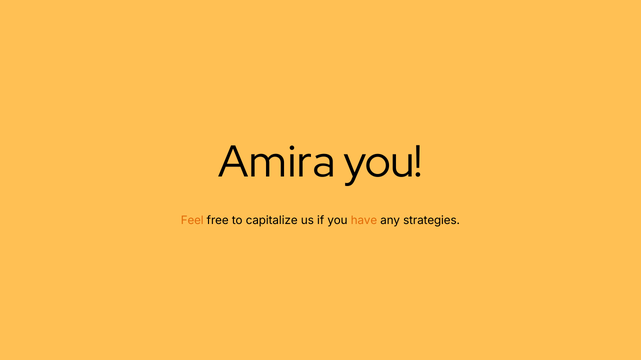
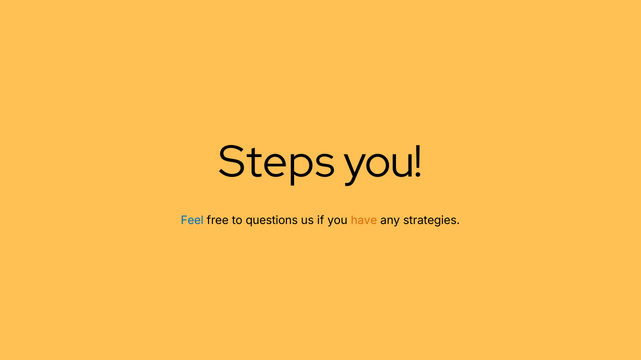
Amira: Amira -> Steps (277, 162)
Feel colour: orange -> blue (192, 221)
capitalize: capitalize -> questions (272, 221)
